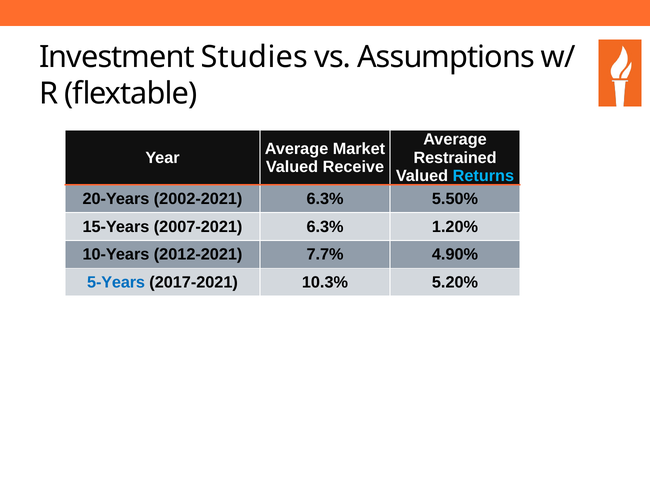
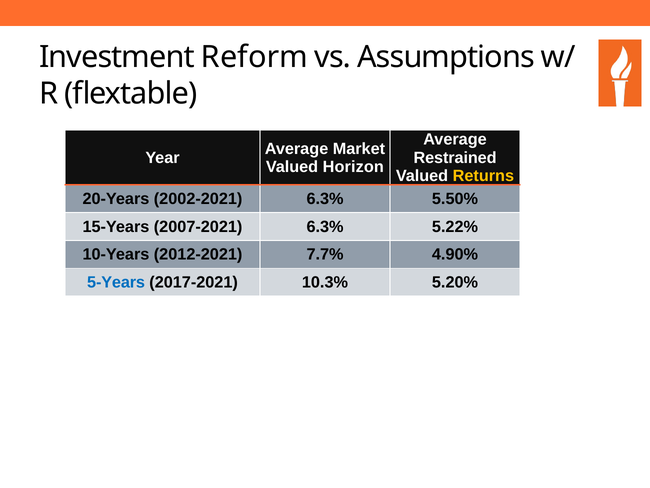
Studies: Studies -> Reform (255, 57)
Receive: Receive -> Horizon (353, 167)
Returns colour: light blue -> yellow (483, 176)
1.20%: 1.20% -> 5.22% (455, 227)
